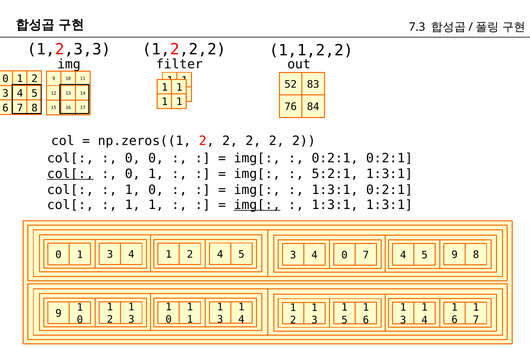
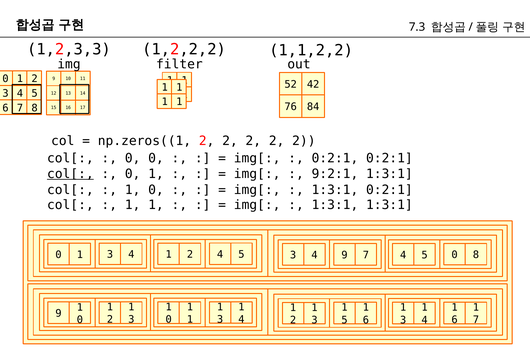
83: 83 -> 42 (313, 84)
5:2:1: 5:2:1 -> 9:2:1 (335, 174)
img[ underline: present -> none (257, 205)
4 0: 0 -> 9 (344, 255)
5 9: 9 -> 0 (455, 255)
